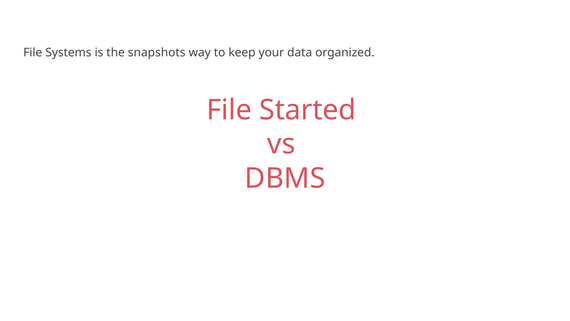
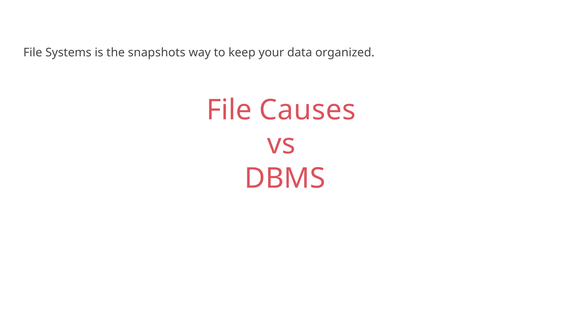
Started: Started -> Causes (307, 110)
